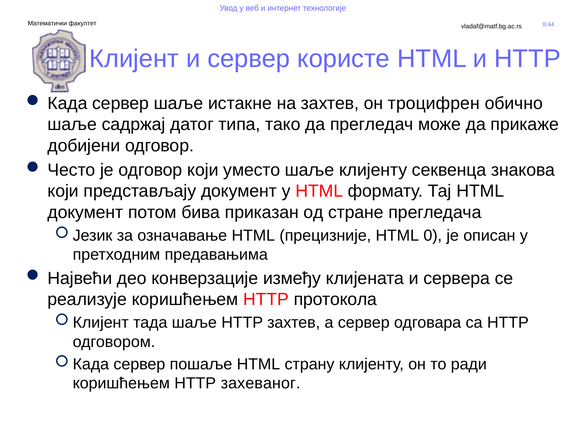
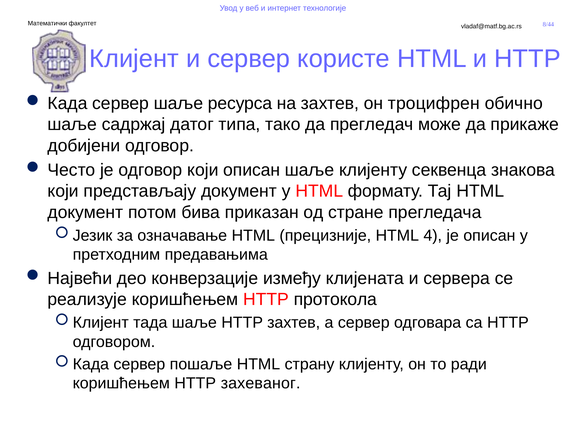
истакне: истакне -> ресурса (240, 103)
који уместо: уместо -> описан (252, 170)
0: 0 -> 4 (433, 235)
